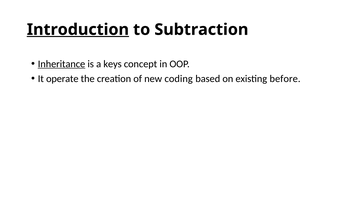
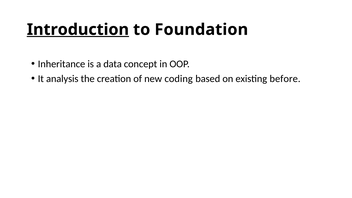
Subtraction: Subtraction -> Foundation (201, 30)
Inheritance underline: present -> none (62, 64)
keys: keys -> data (113, 64)
operate: operate -> analysis (62, 79)
